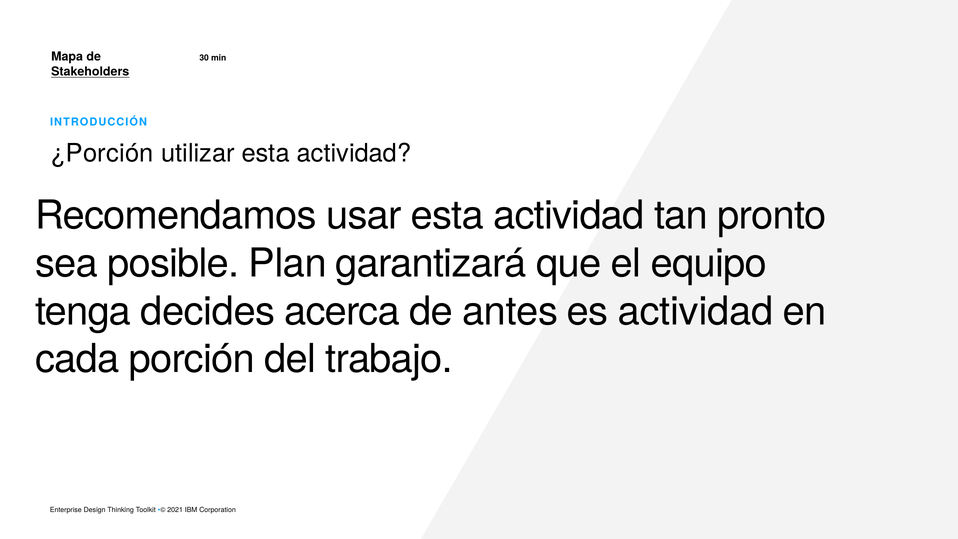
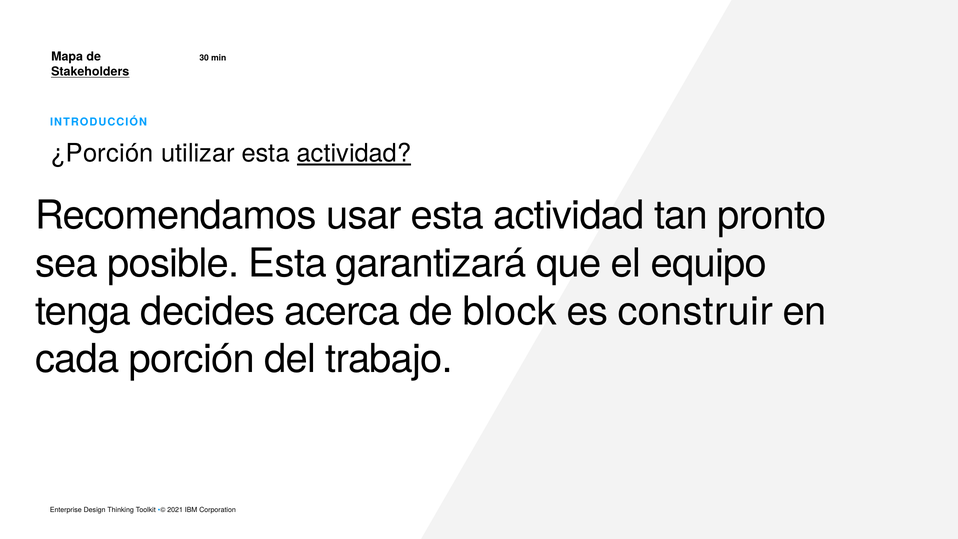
actividad underline: none -> present (354, 154)
posible Plan: Plan -> Esta (288, 263)
antes: antes -> block (510, 311)
es actividad: actividad -> construir (695, 311)
